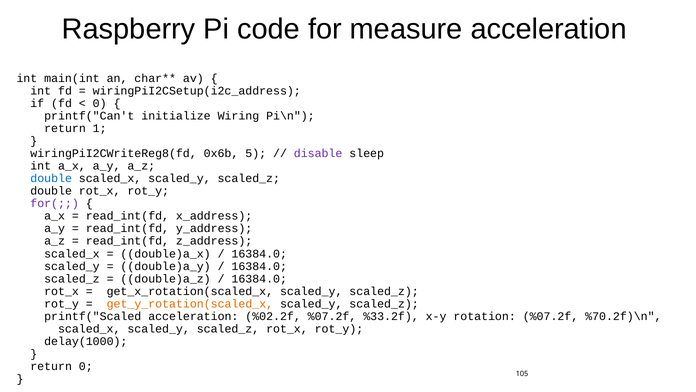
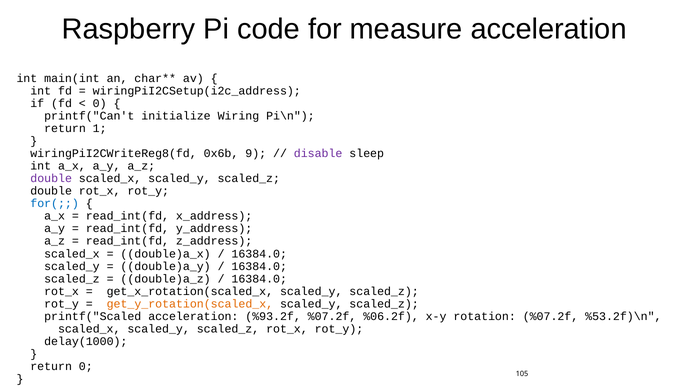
5: 5 -> 9 (256, 153)
double colour: blue -> purple (51, 178)
for( colour: purple -> blue (55, 203)
%02.2f: %02.2f -> %93.2f (273, 316)
%33.2f: %33.2f -> %06.2f (391, 316)
%70.2f)\n: %70.2f)\n -> %53.2f)\n (623, 316)
